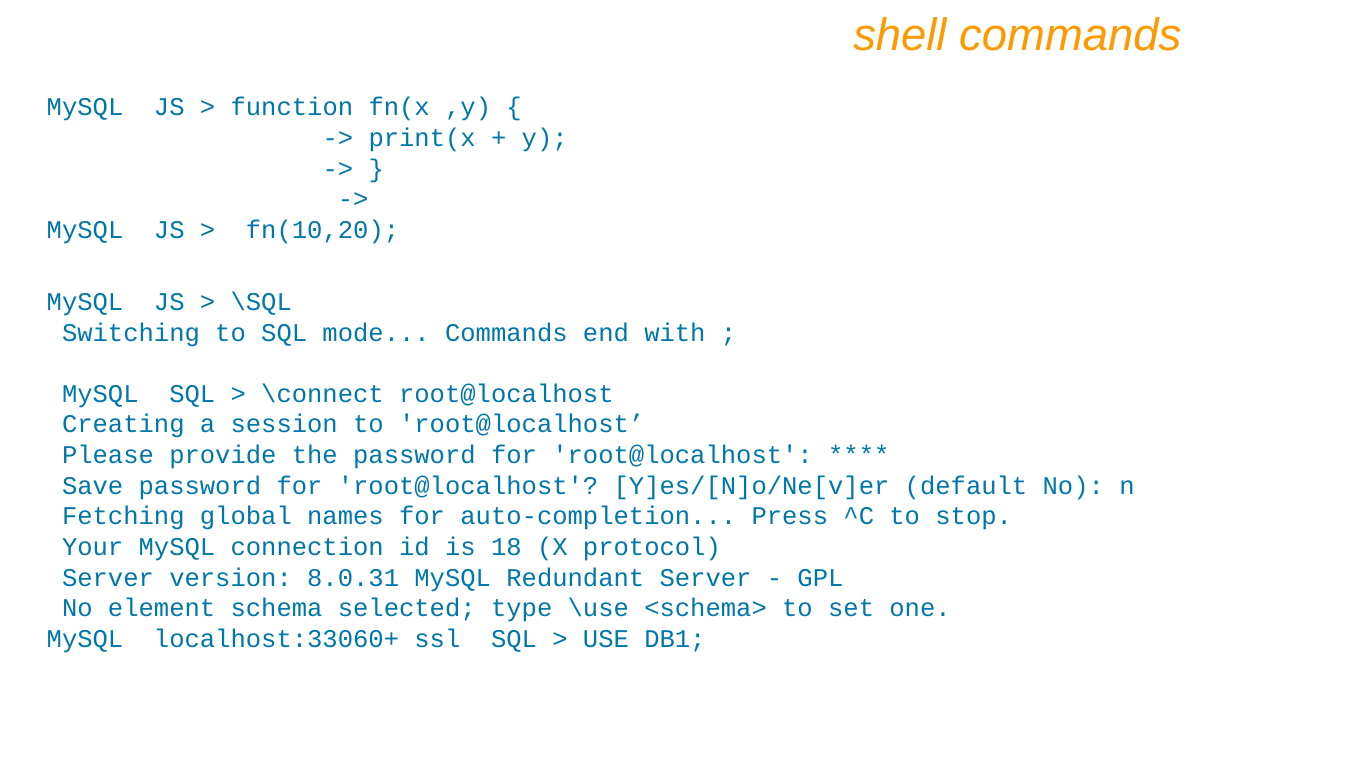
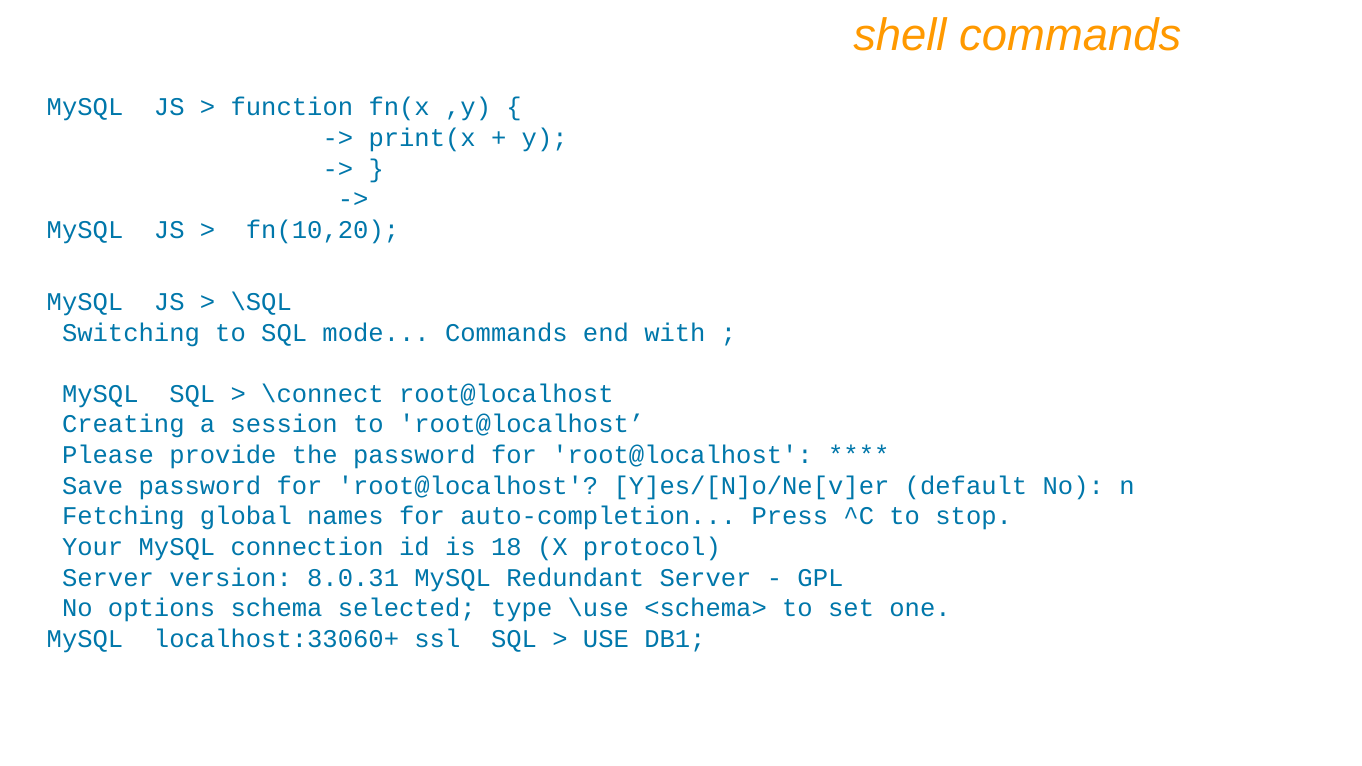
element: element -> options (162, 608)
